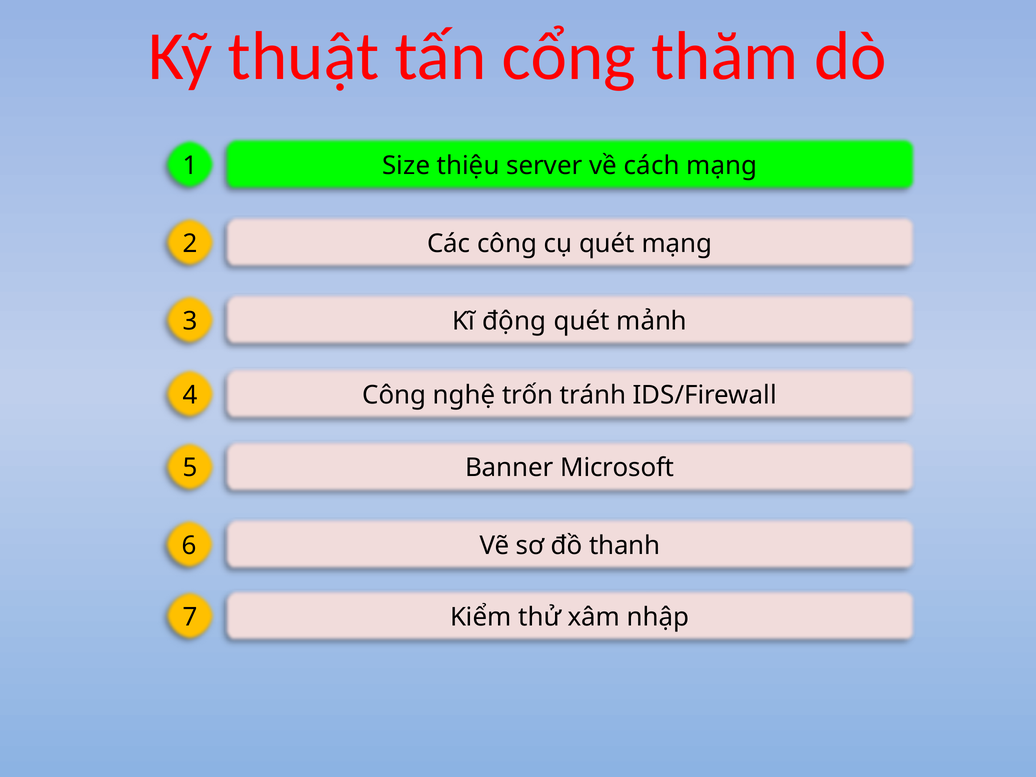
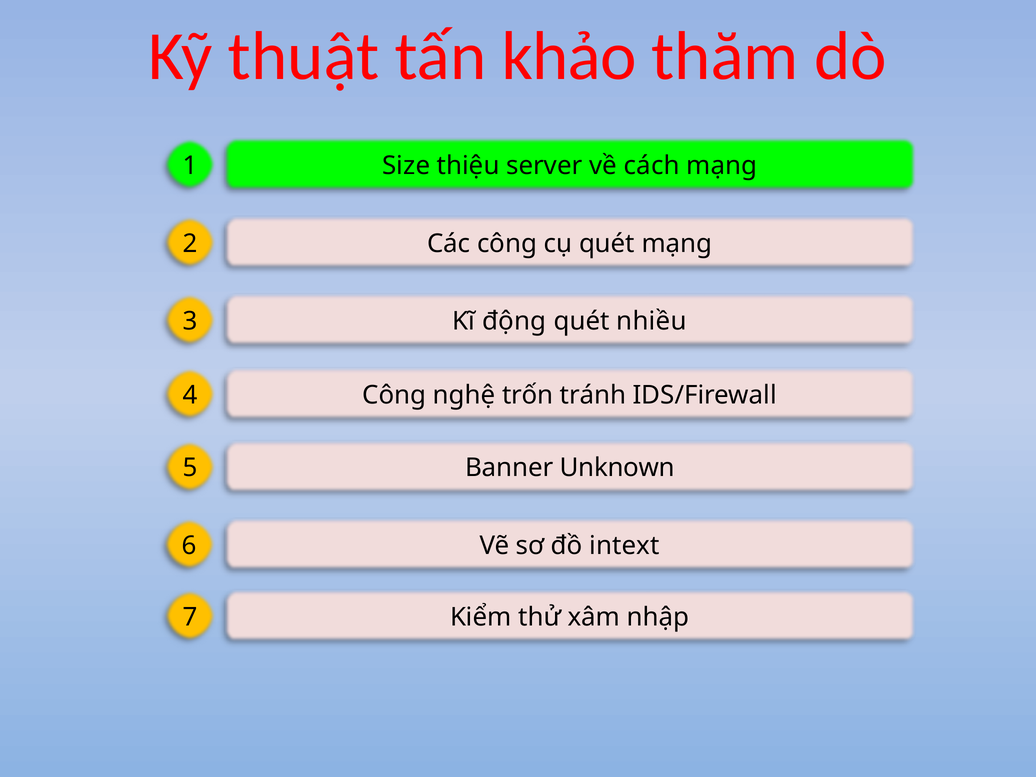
cổng: cổng -> khảo (569, 57)
mảnh: mảnh -> nhiều (652, 321)
Microsoft: Microsoft -> Unknown (617, 468)
thanh: thanh -> intext (624, 546)
